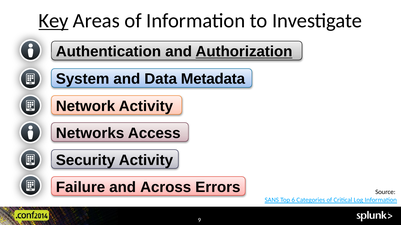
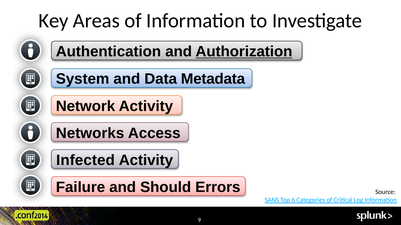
Key underline: present -> none (54, 21)
Security: Security -> Infected (85, 160)
Across: Across -> Should (166, 188)
